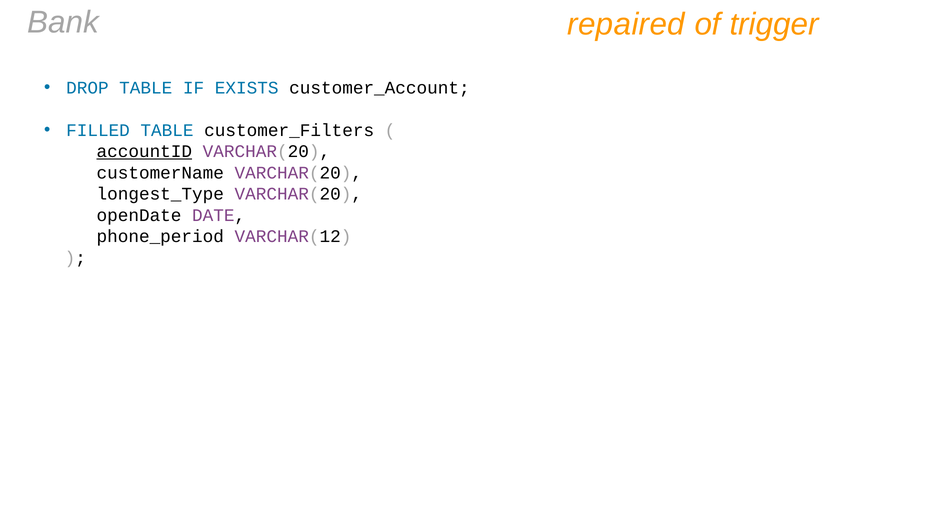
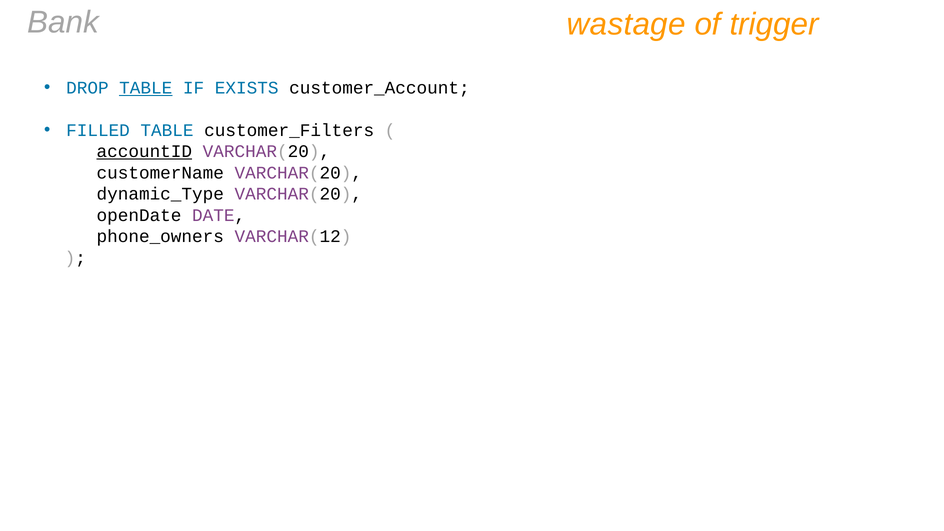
repaired: repaired -> wastage (626, 25)
TABLE underline: none -> present (146, 88)
longest_Type: longest_Type -> dynamic_Type (160, 194)
phone_period: phone_period -> phone_owners (160, 236)
